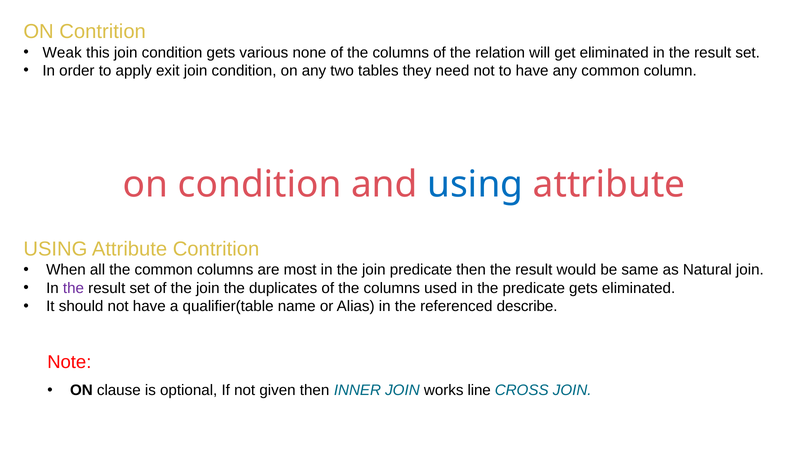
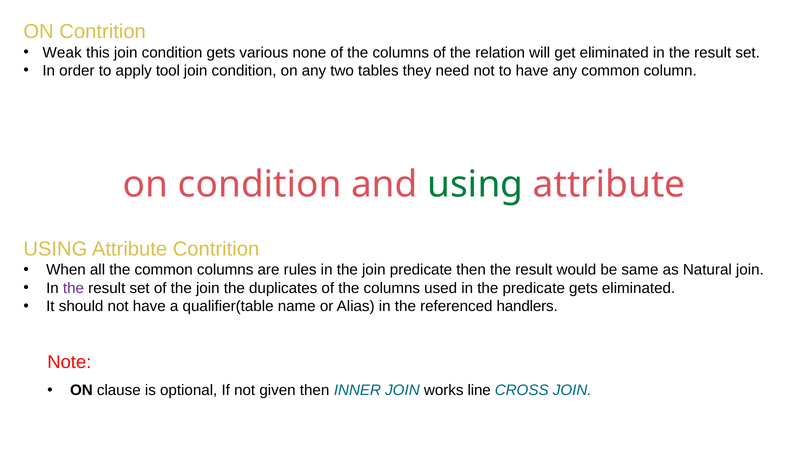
exit: exit -> tool (168, 71)
using colour: blue -> green (475, 185)
most: most -> rules (300, 270)
describe: describe -> handlers (527, 306)
